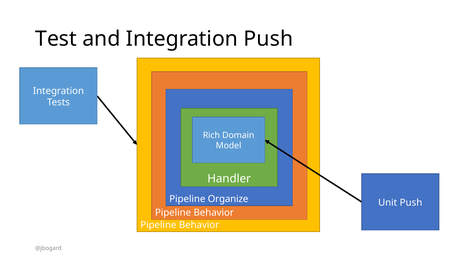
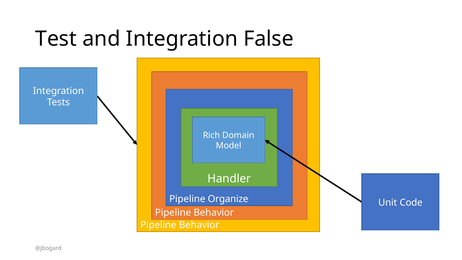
Integration Push: Push -> False (269, 39)
Unit Push: Push -> Code (411, 202)
